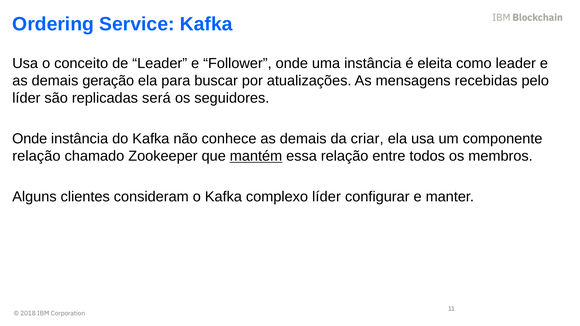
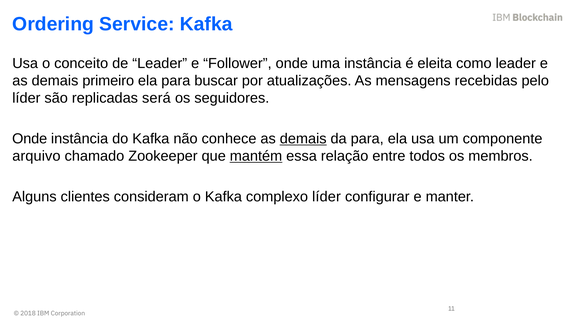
geração: geração -> primeiro (108, 81)
demais underline: none -> present (303, 139)
da criar: criar -> para (367, 139)
relação: relação -> arquivo (36, 156)
